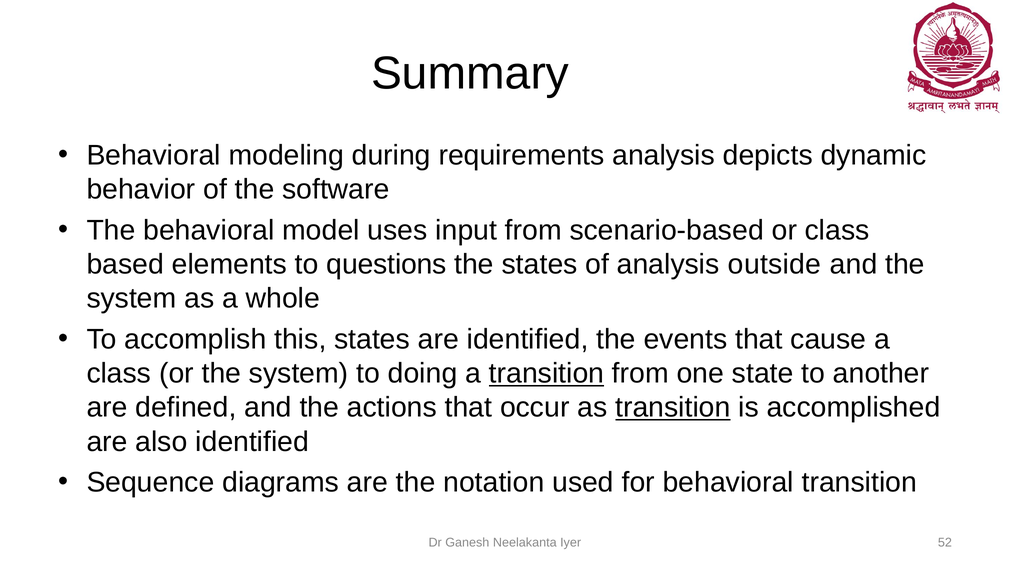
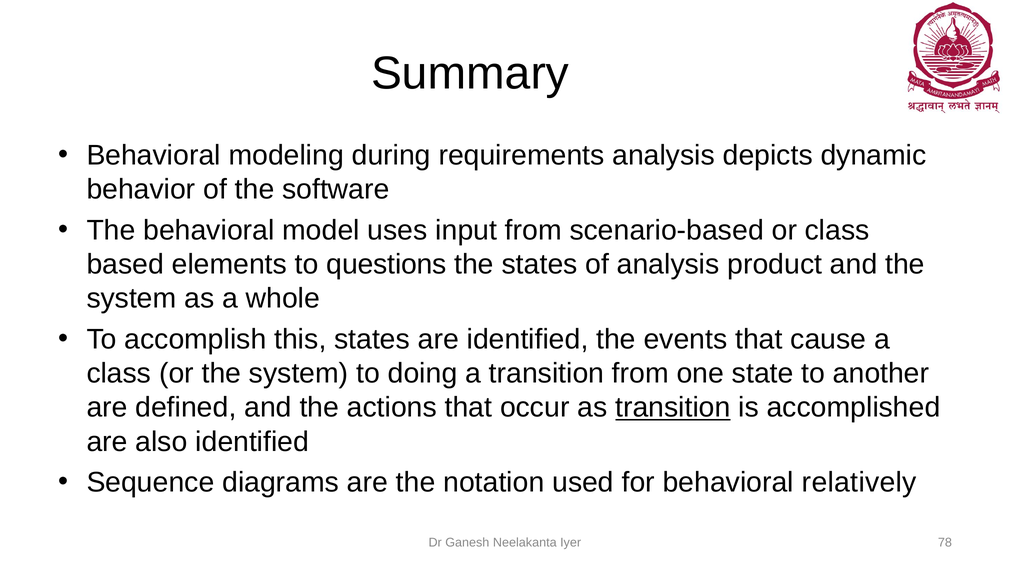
outside: outside -> product (775, 265)
transition underline: present -> none (547, 374)
behavioral transition: transition -> relatively (859, 483)
52: 52 -> 78 (945, 543)
